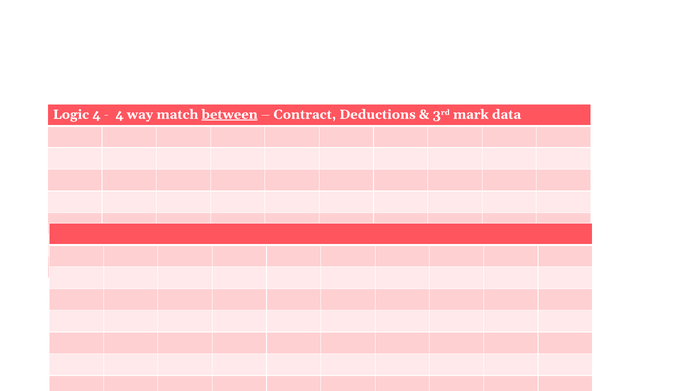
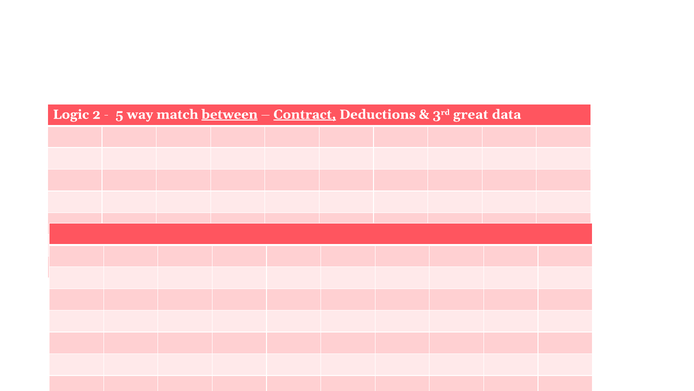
Logic 4: 4 -> 2 (96, 114)
4: 4 -> 5 (119, 114)
Contract underline: none -> present (305, 114)
mark: mark -> great (471, 114)
